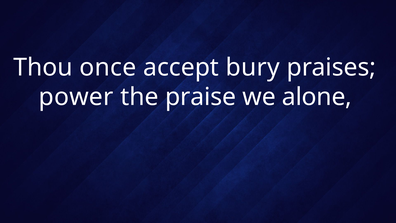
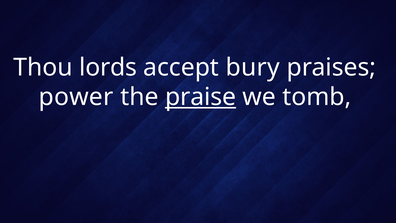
once: once -> lords (108, 67)
praise underline: none -> present (201, 97)
alone: alone -> tomb (317, 97)
